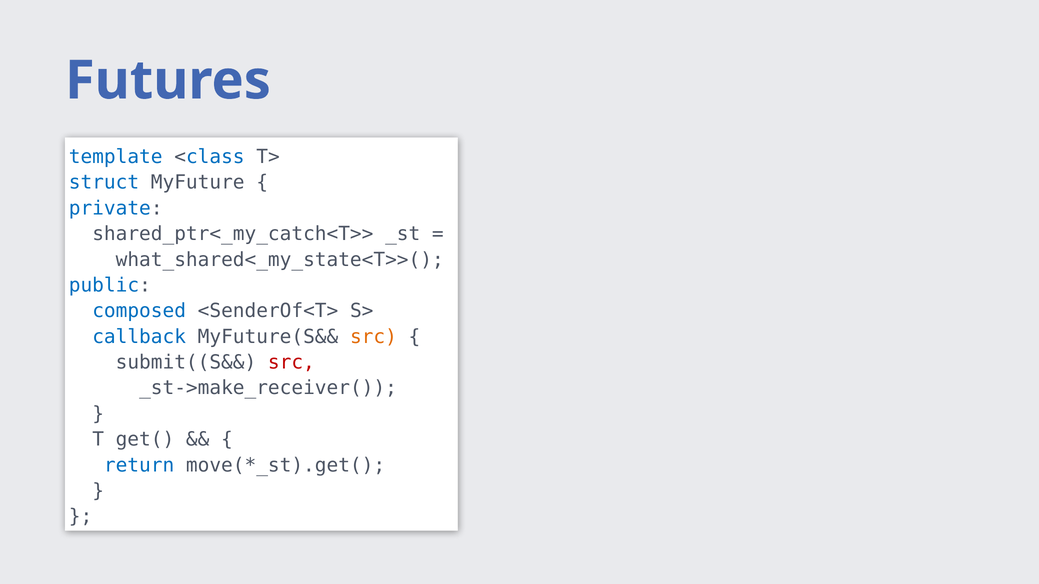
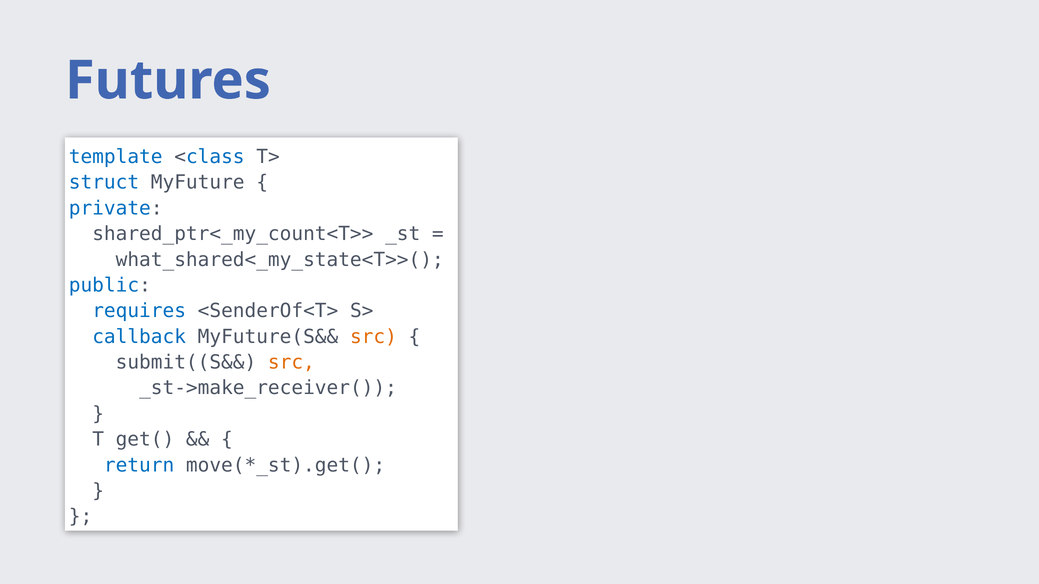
shared_ptr<_my_catch<T>>: shared_ptr<_my_catch<T>> -> shared_ptr<_my_count<T>> (233, 234)
composed: composed -> requires (139, 311)
src colour: red -> orange (291, 363)
